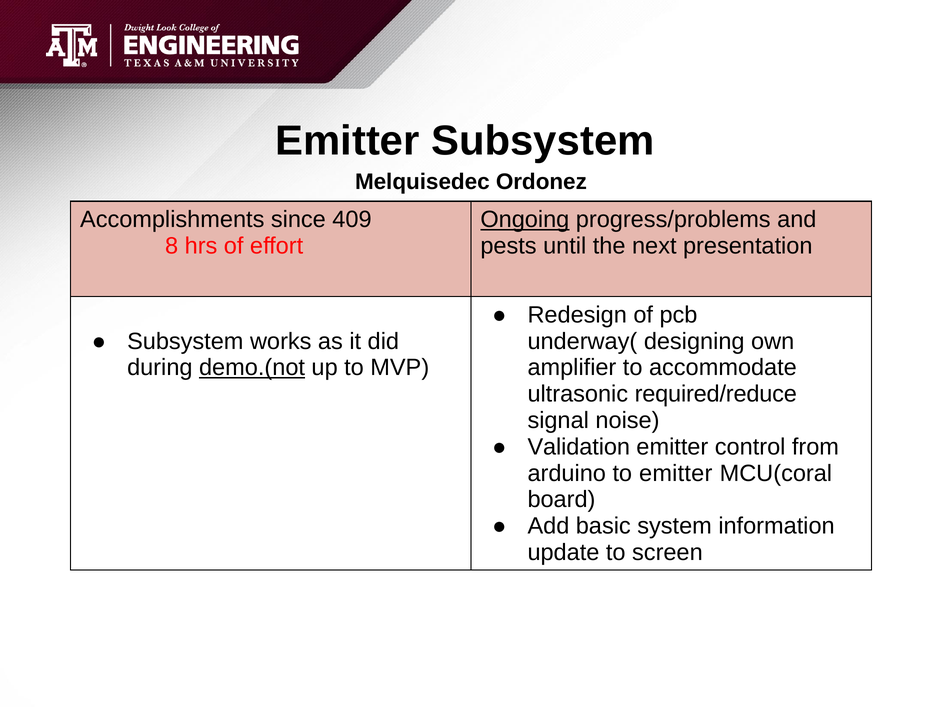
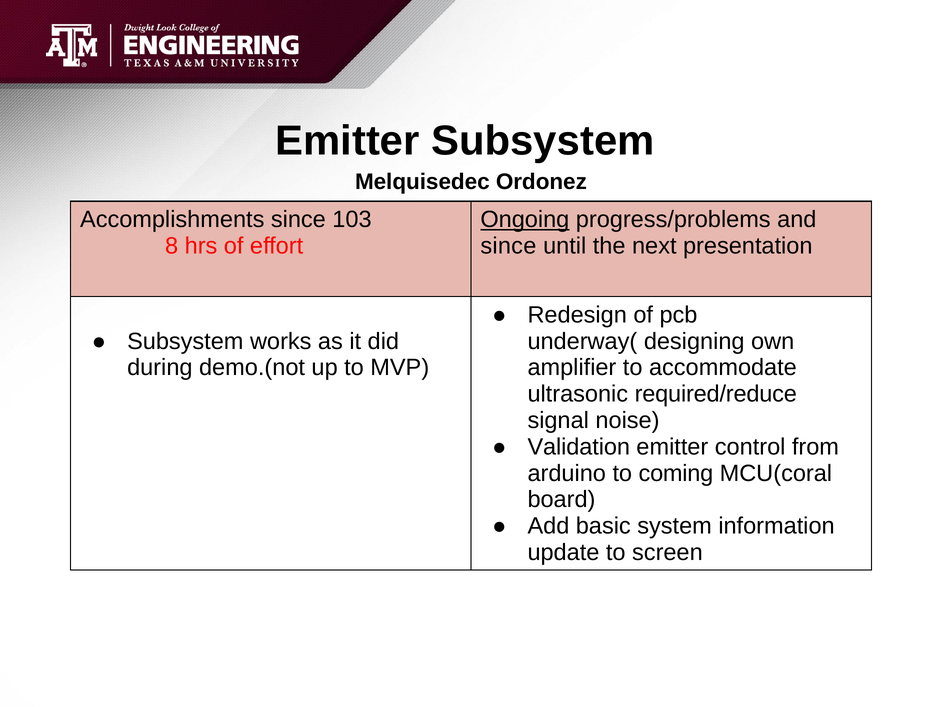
409: 409 -> 103 (352, 219)
pests: pests -> since (508, 246)
demo.(not underline: present -> none (252, 367)
to emitter: emitter -> coming (676, 473)
